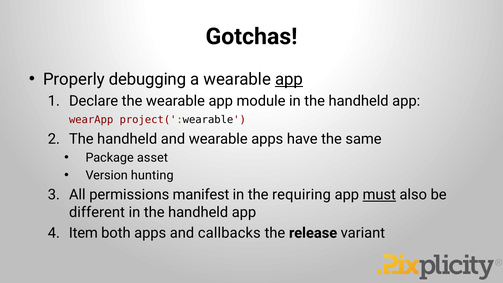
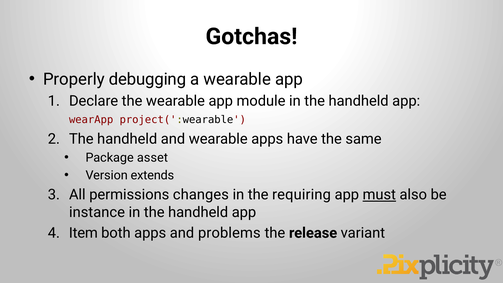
app underline: present -> none (289, 79)
hunting: hunting -> extends (152, 175)
manifest: manifest -> changes (201, 195)
different: different -> instance (97, 212)
callbacks: callbacks -> problems (229, 233)
